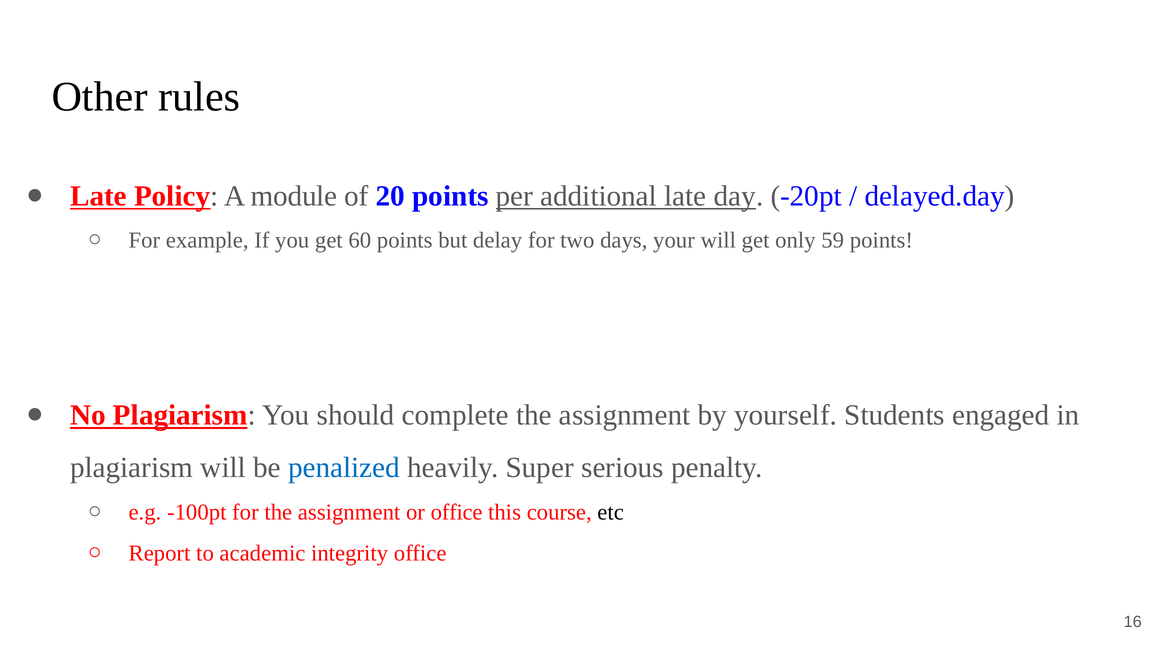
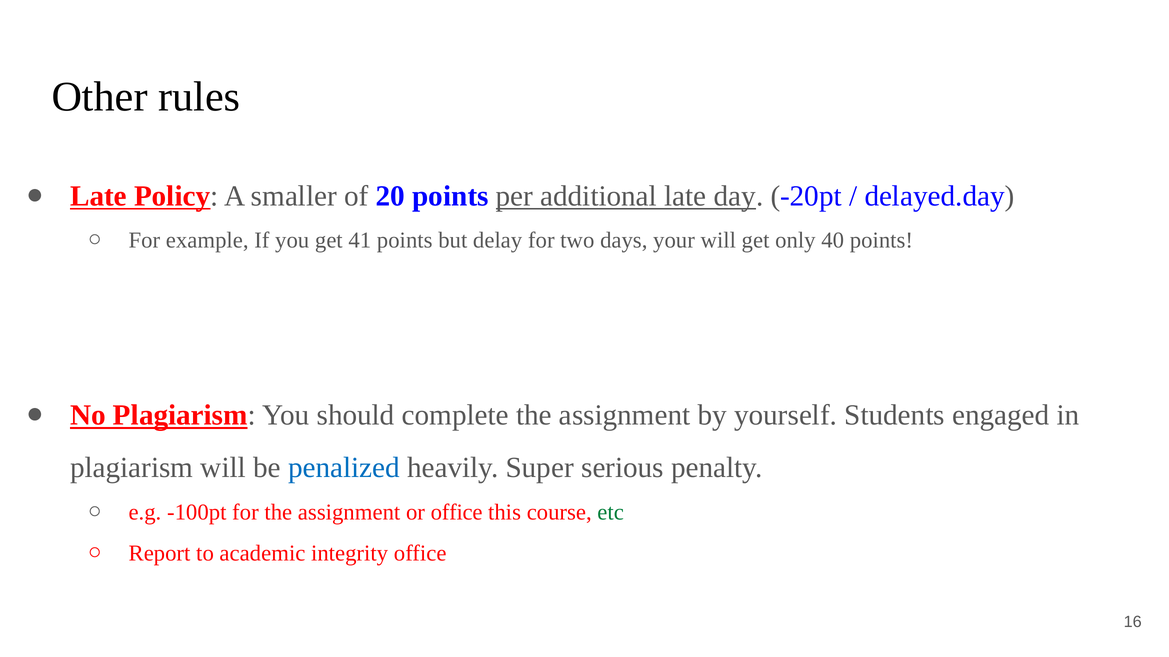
module: module -> smaller (294, 196)
60: 60 -> 41 (360, 241)
59: 59 -> 40 (833, 241)
etc colour: black -> green (611, 513)
